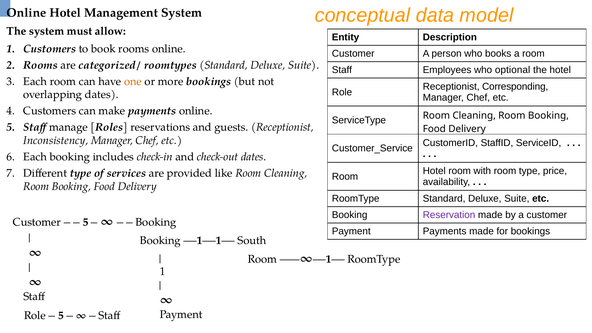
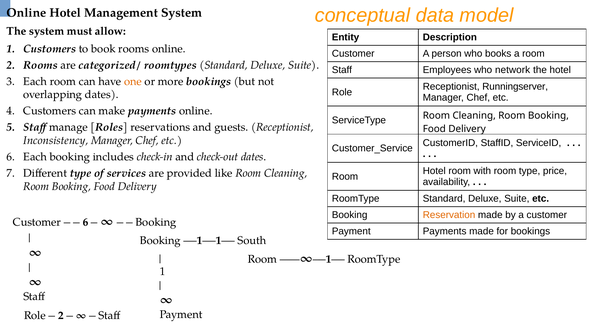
optional: optional -> network (513, 70)
Corresponding: Corresponding -> Runningserver (515, 87)
Reservation colour: purple -> orange (449, 215)
5: 5 -> 6 (85, 222)
5: 5 -> 2 (61, 316)
